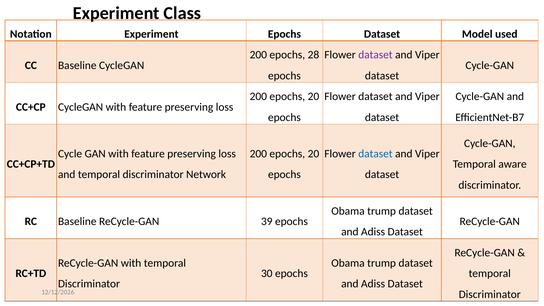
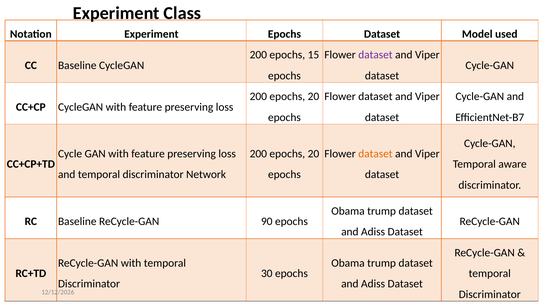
28: 28 -> 15 (313, 55)
dataset colour: blue -> orange (375, 154)
39: 39 -> 90 (267, 221)
